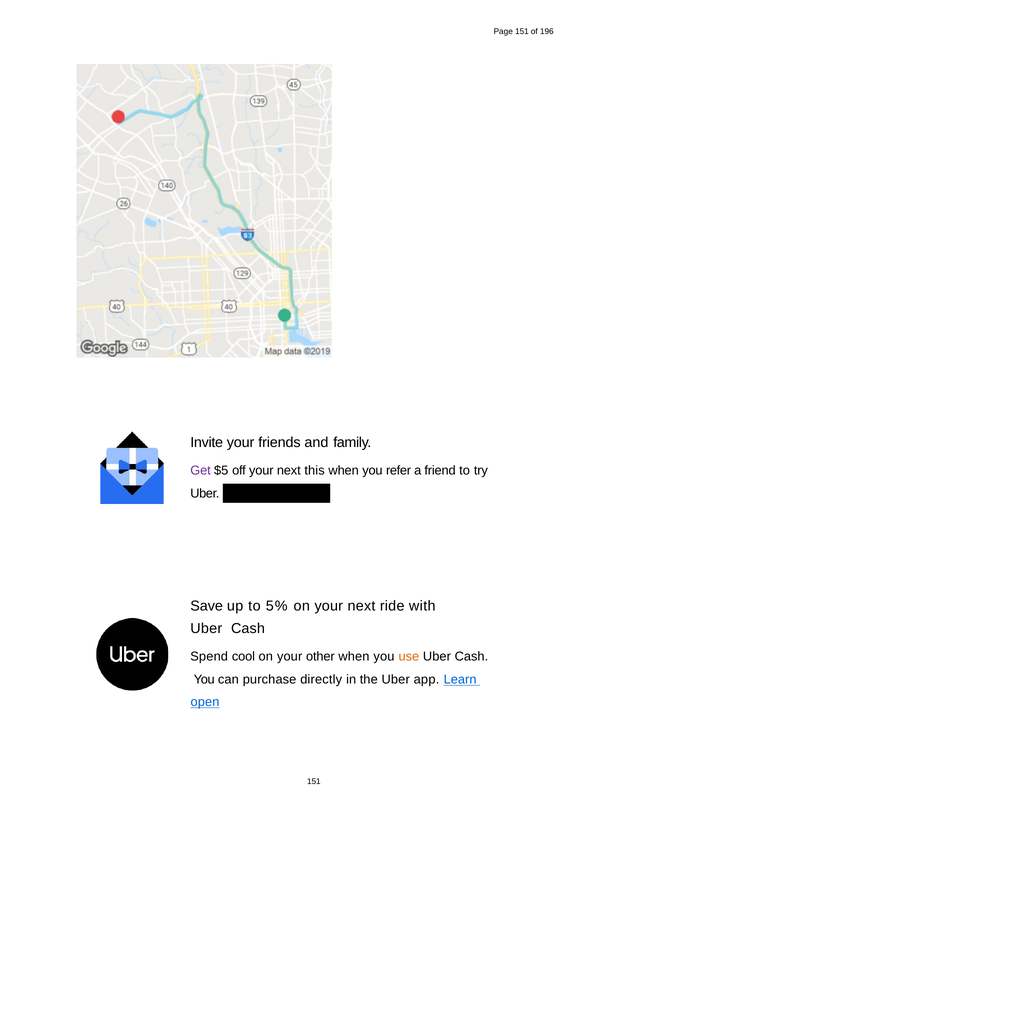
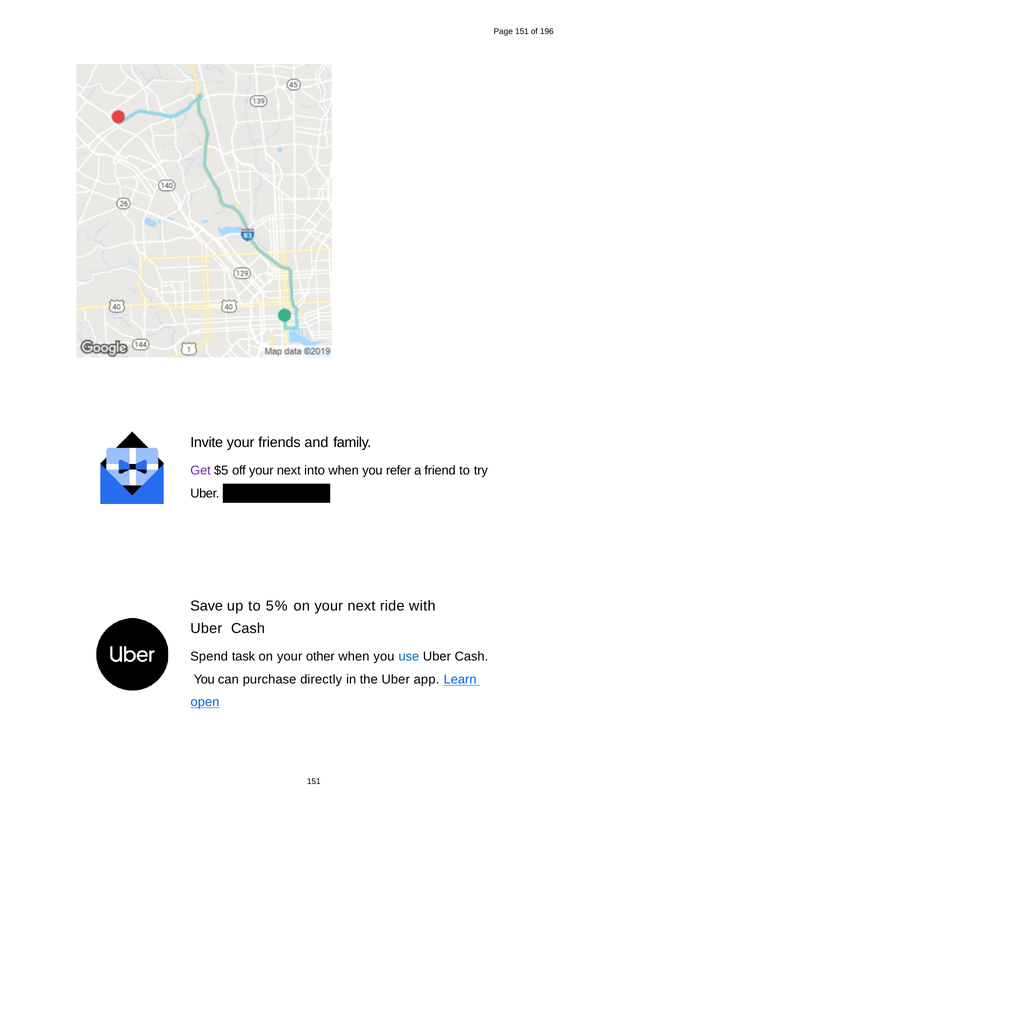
this: this -> into (315, 470)
cool: cool -> task (244, 657)
use colour: orange -> blue (409, 657)
